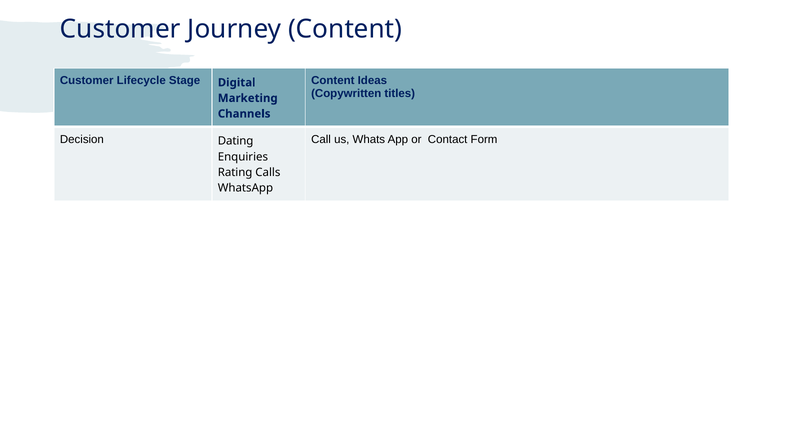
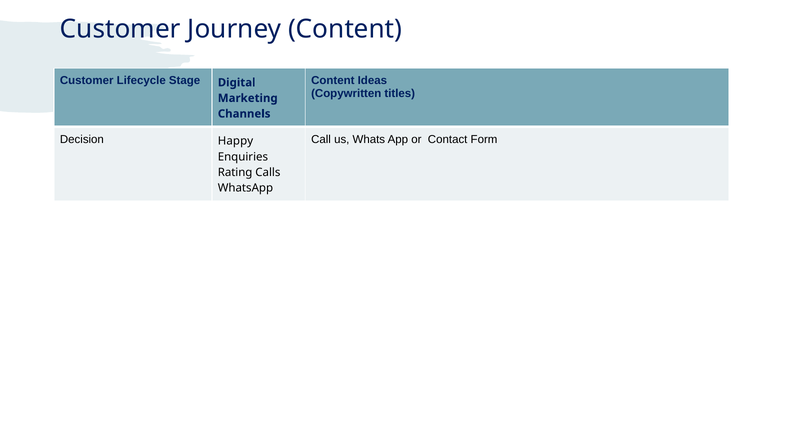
Dating: Dating -> Happy (236, 141)
